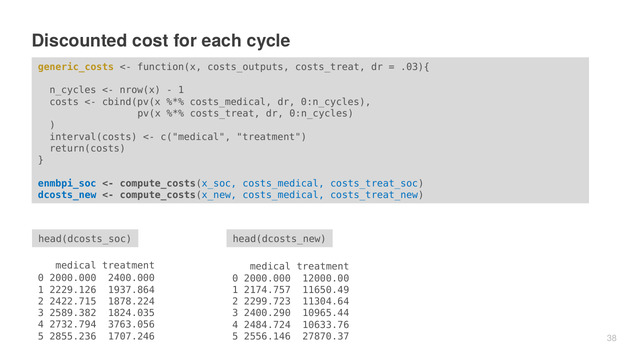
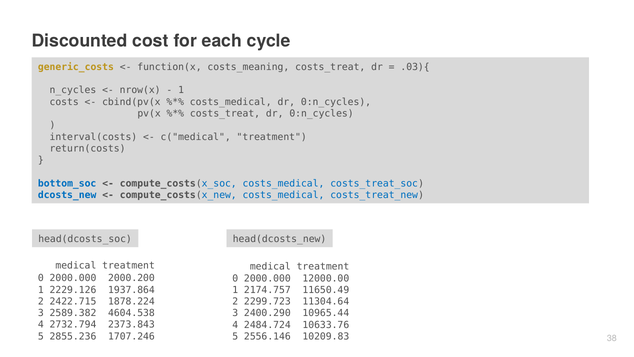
costs_outputs: costs_outputs -> costs_meaning (248, 67)
enmbpi_soc: enmbpi_soc -> bottom_soc (67, 183)
2400.000: 2400.000 -> 2000.200 (131, 278)
1824.035: 1824.035 -> 4604.538 (131, 313)
3763.056: 3763.056 -> 2373.843 (131, 324)
27870.37: 27870.37 -> 10209.83 (326, 336)
